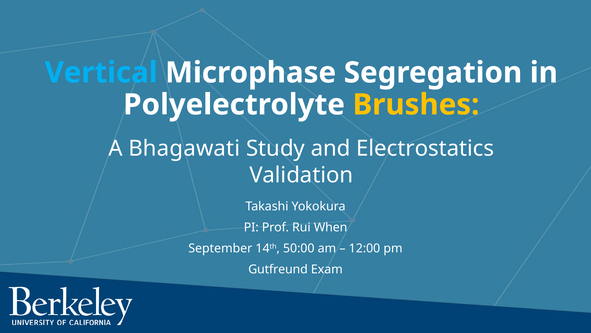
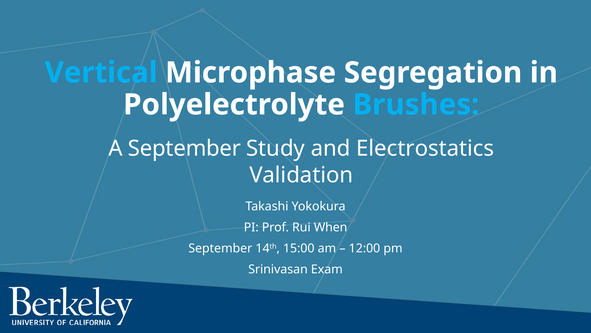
Brushes colour: yellow -> light blue (416, 104)
A Bhagawati: Bhagawati -> September (185, 148)
50:00: 50:00 -> 15:00 (299, 248)
Gutfreund: Gutfreund -> Srinivasan (278, 269)
